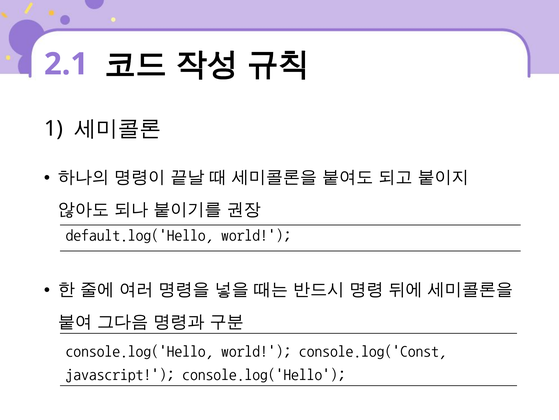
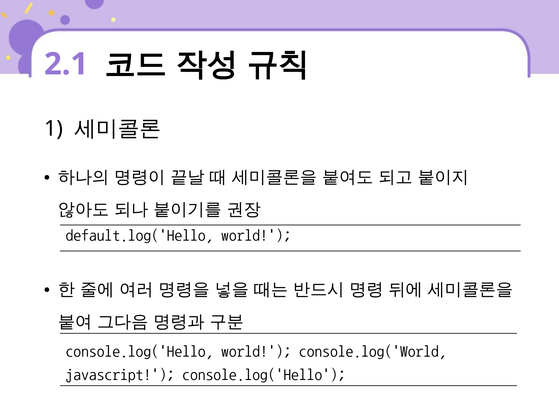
console.log('Const: console.log('Const -> console.log('World (373, 351)
